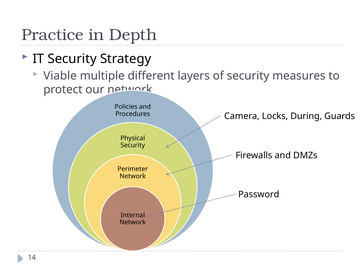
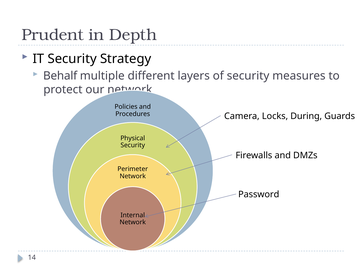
Practice: Practice -> Prudent (53, 35)
Viable: Viable -> Behalf (60, 76)
